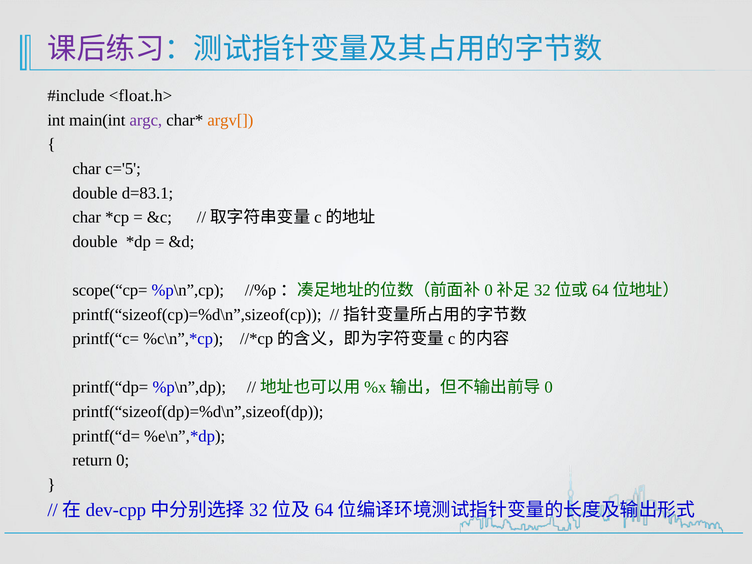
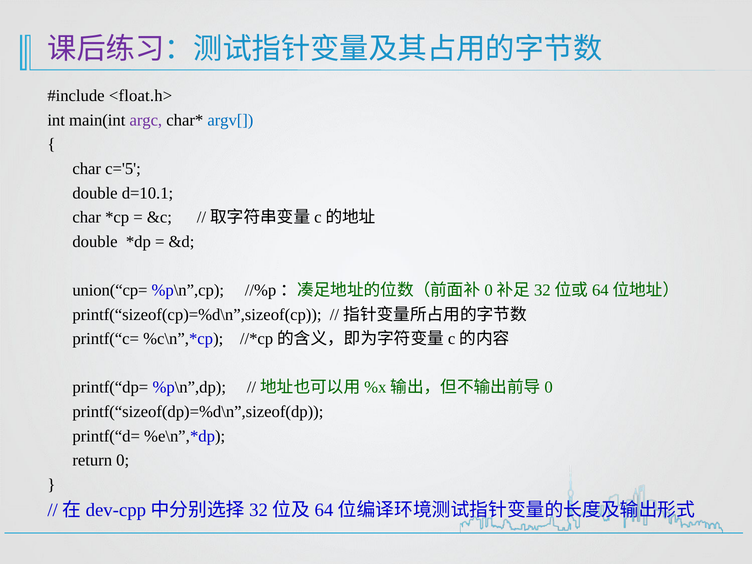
argv[ colour: orange -> blue (230, 120)
d=83.1: d=83.1 -> d=10.1 (147, 193)
scope(“cp=: scope(“cp= -> union(“cp= (110, 290)
